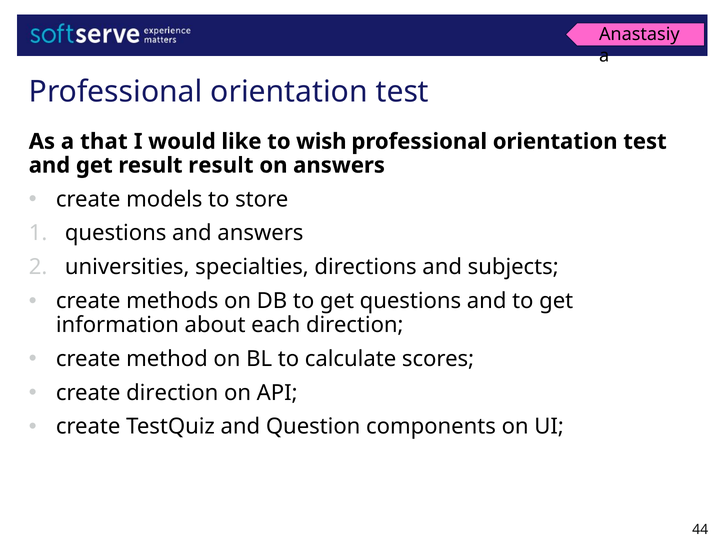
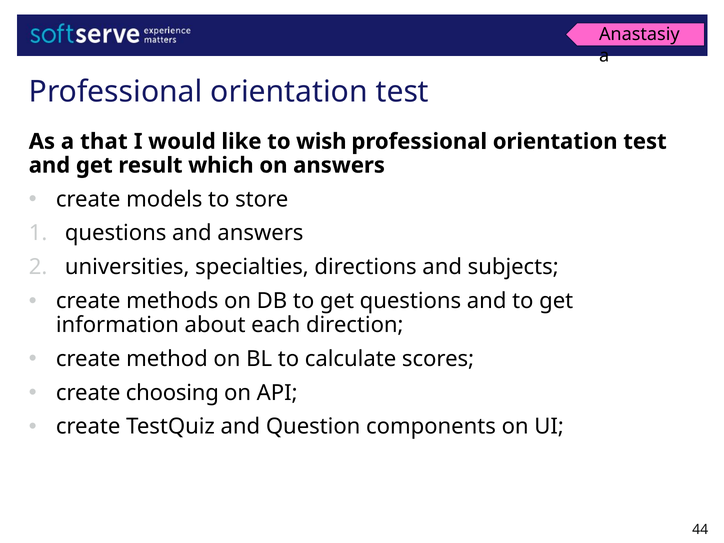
result result: result -> which (221, 165)
create direction: direction -> choosing (172, 393)
